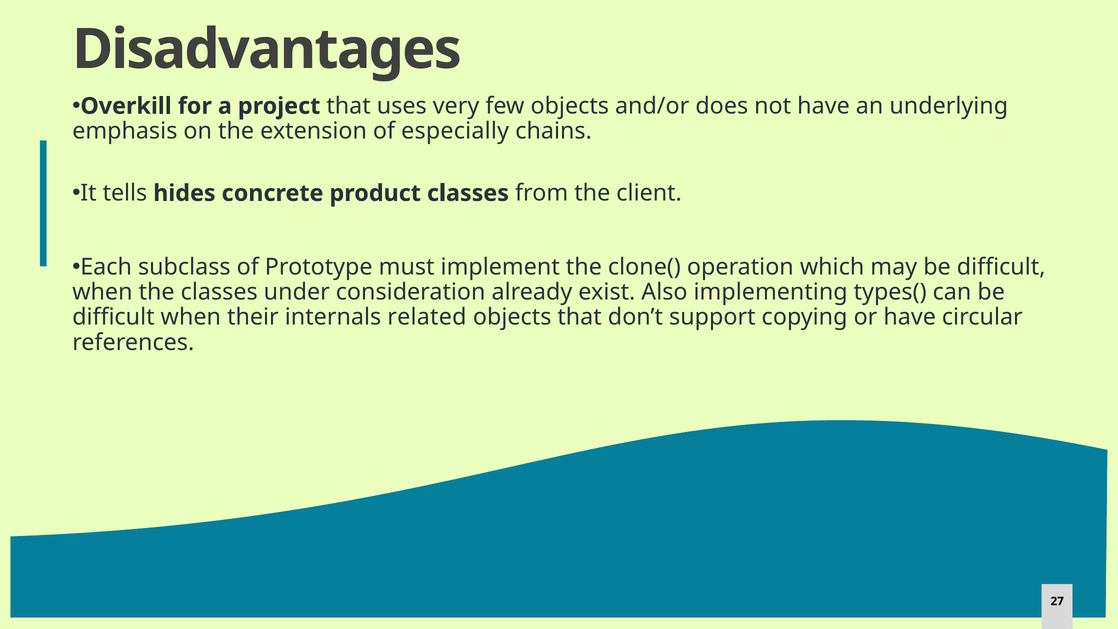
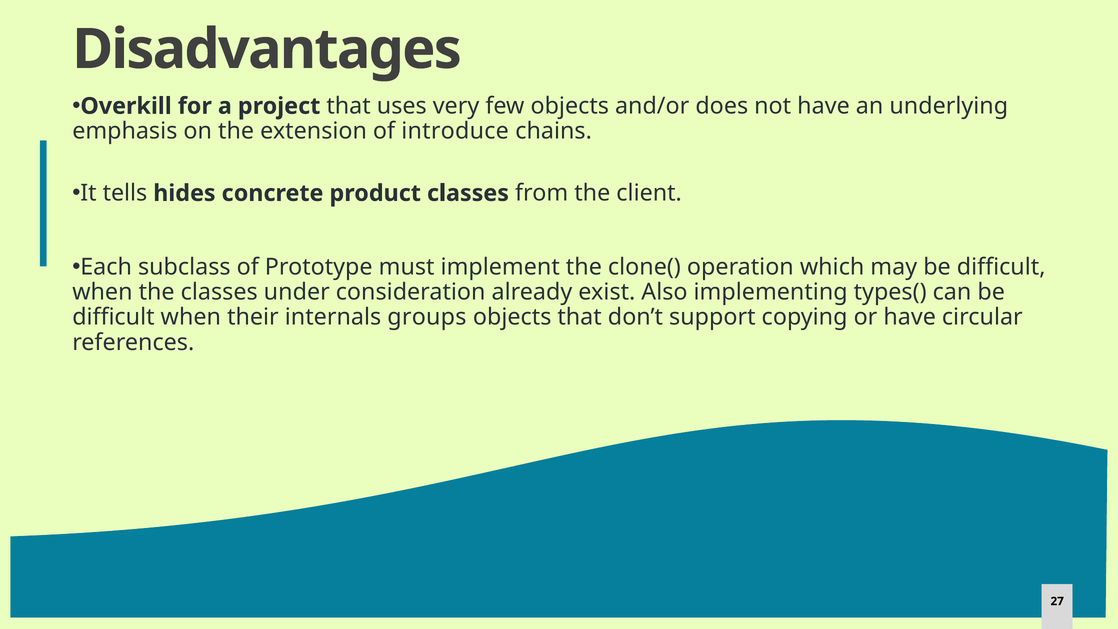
especially: especially -> introduce (455, 131)
related: related -> groups (427, 317)
